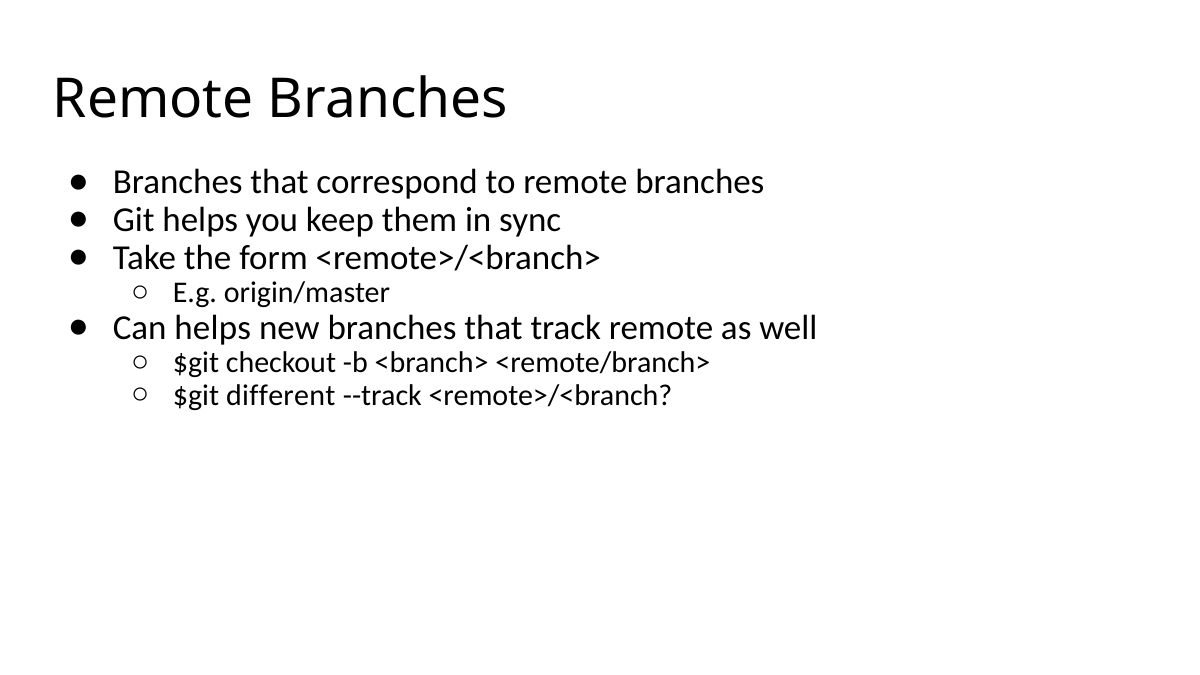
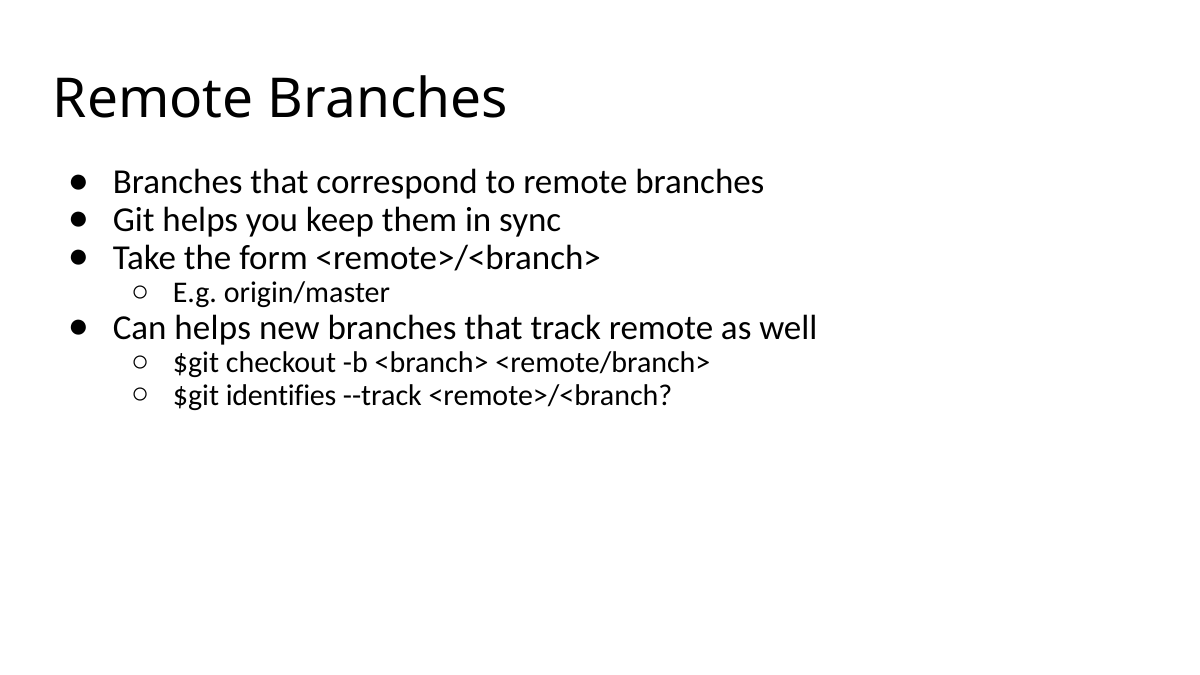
different: different -> identifies (281, 395)
